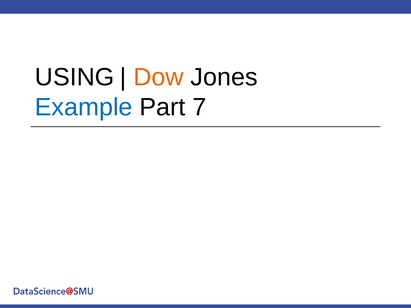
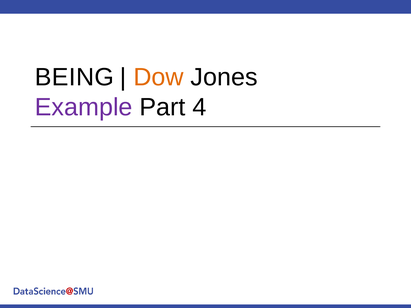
USING: USING -> BEING (75, 77)
Example colour: blue -> purple (84, 107)
7: 7 -> 4 (200, 107)
